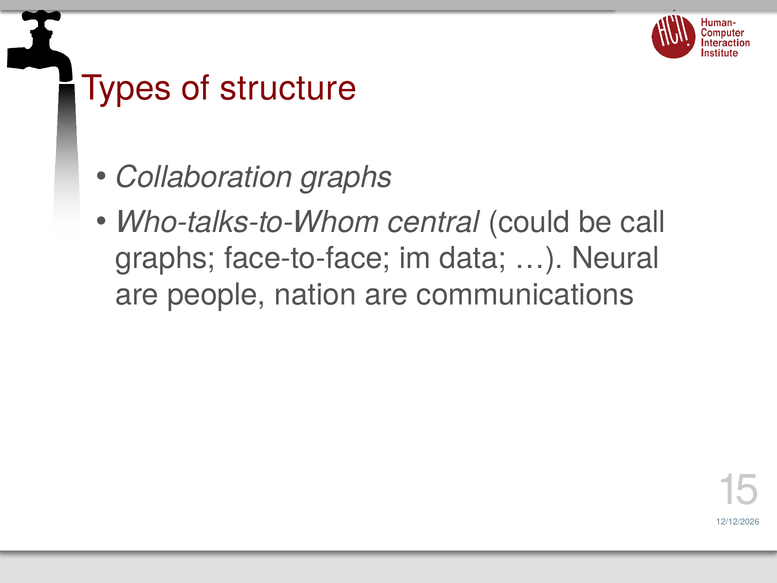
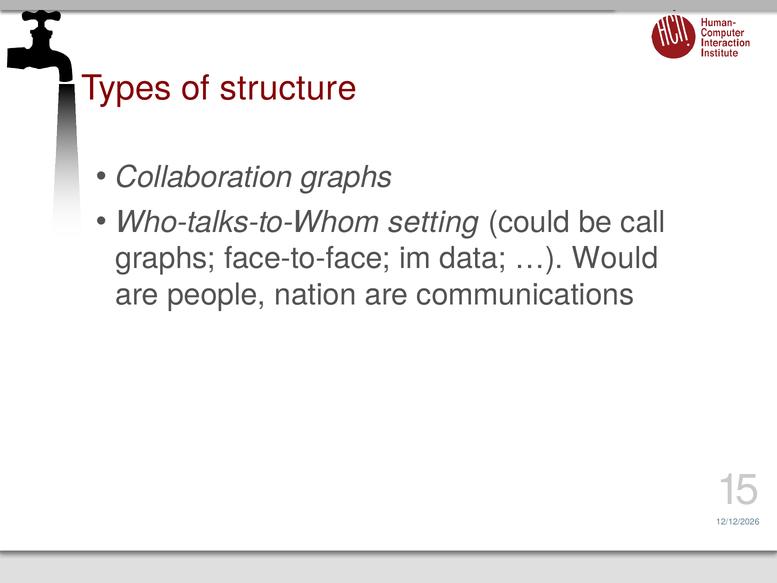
central: central -> setting (434, 222)
Neural: Neural -> Would (615, 258)
